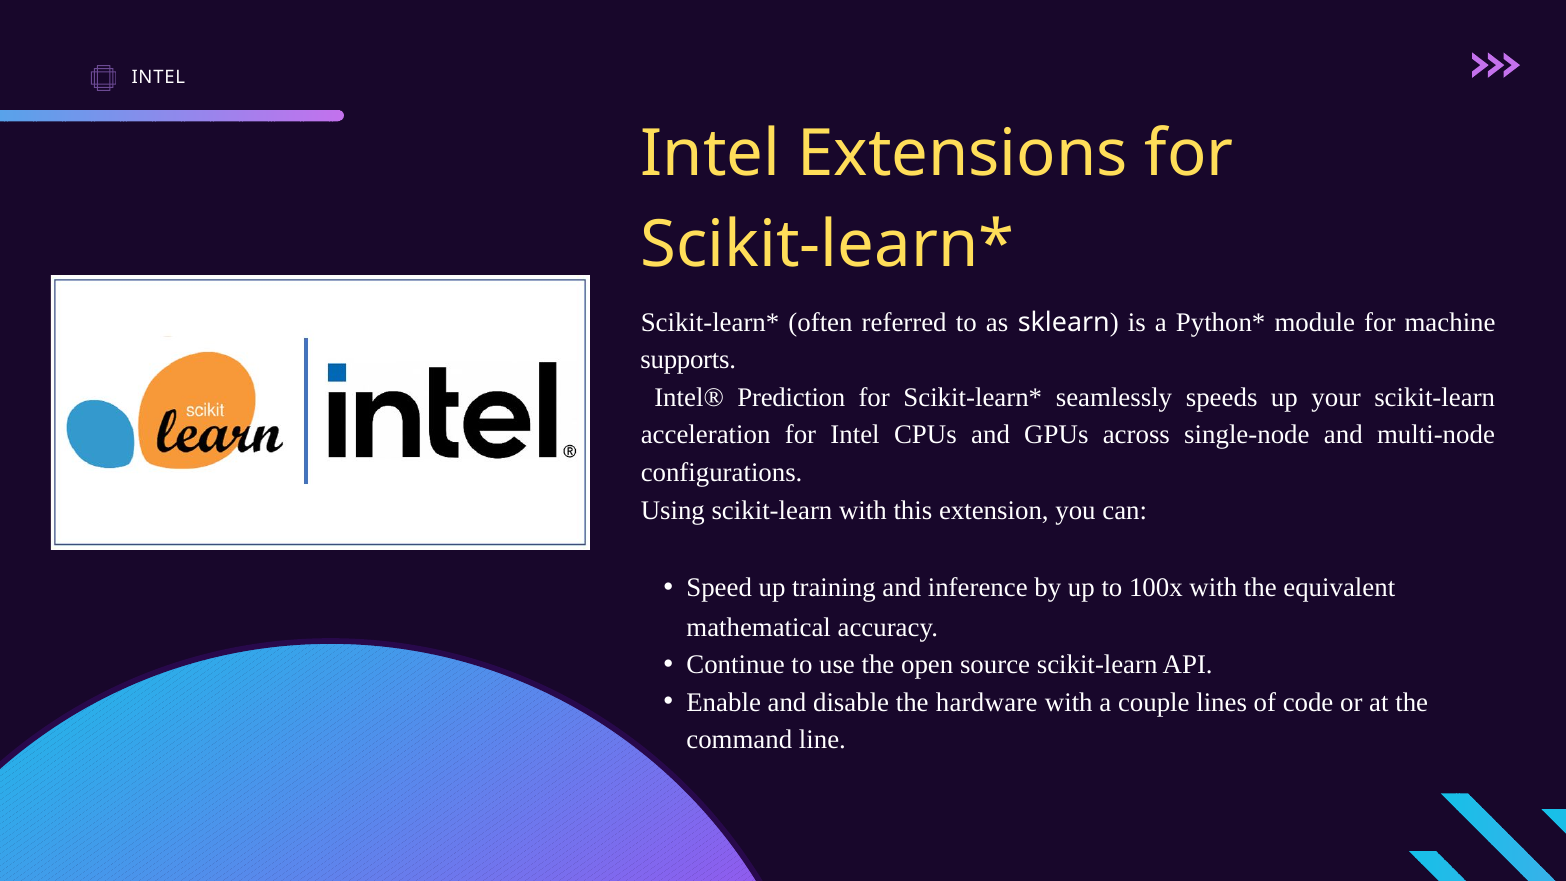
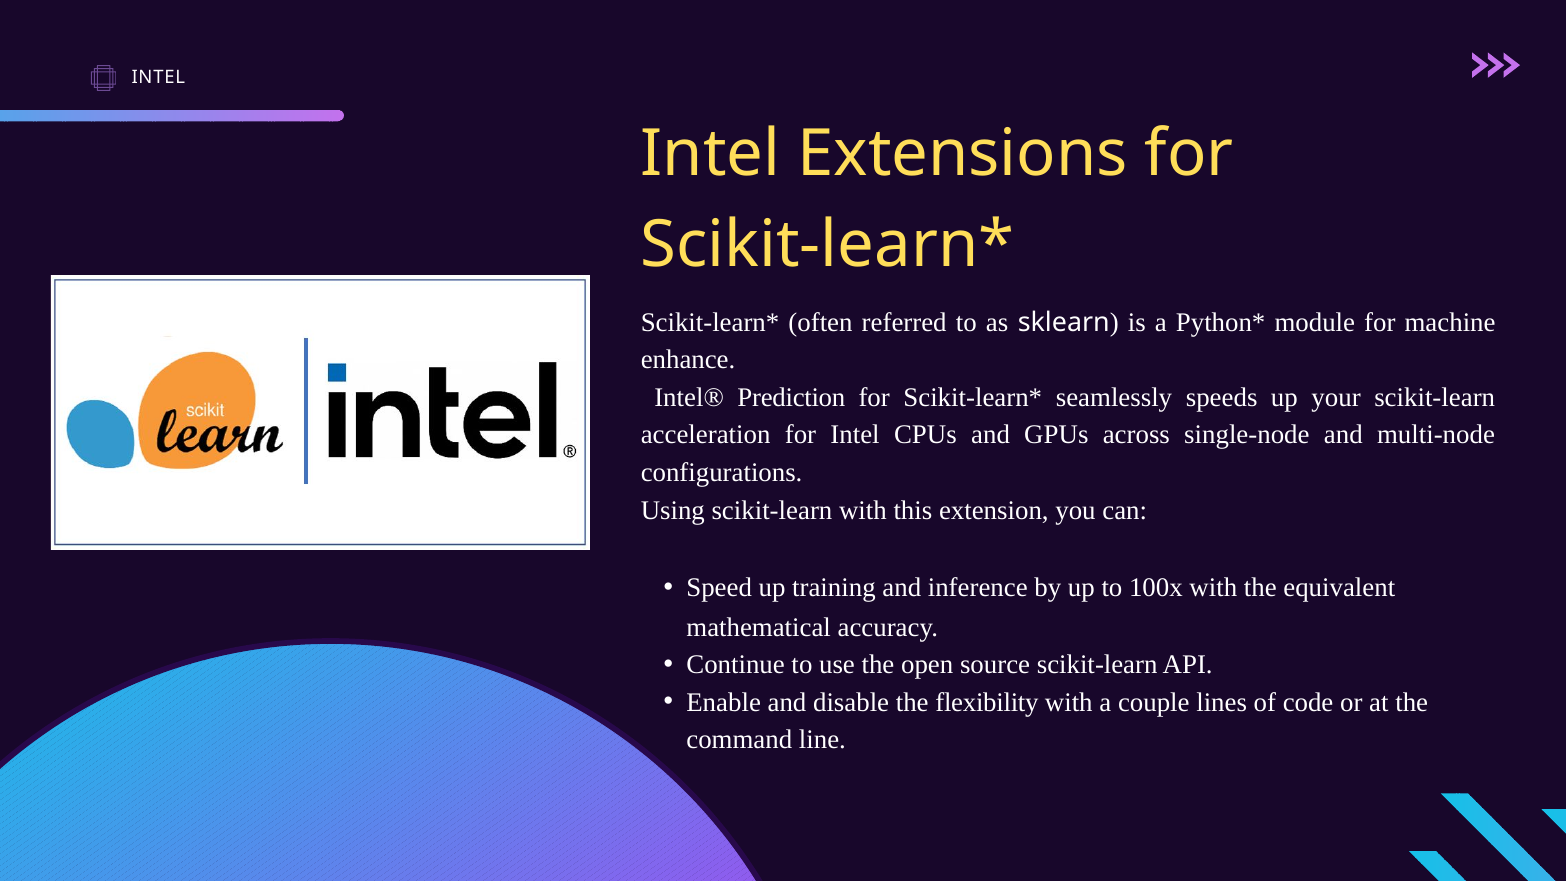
supports: supports -> enhance (688, 360)
hardware: hardware -> flexibility (987, 702)
